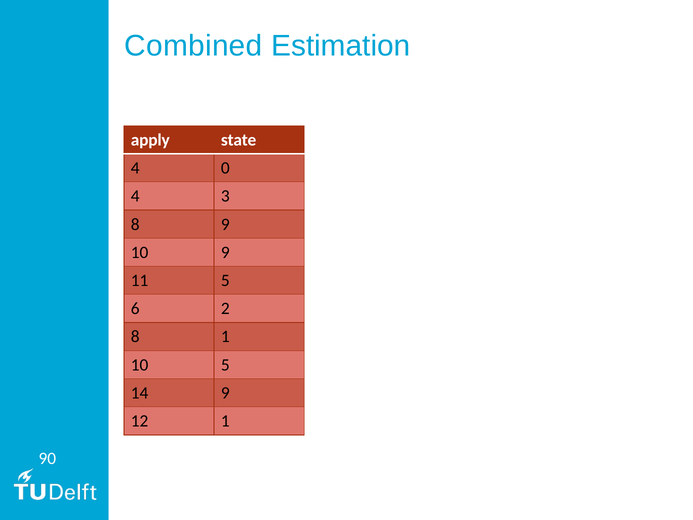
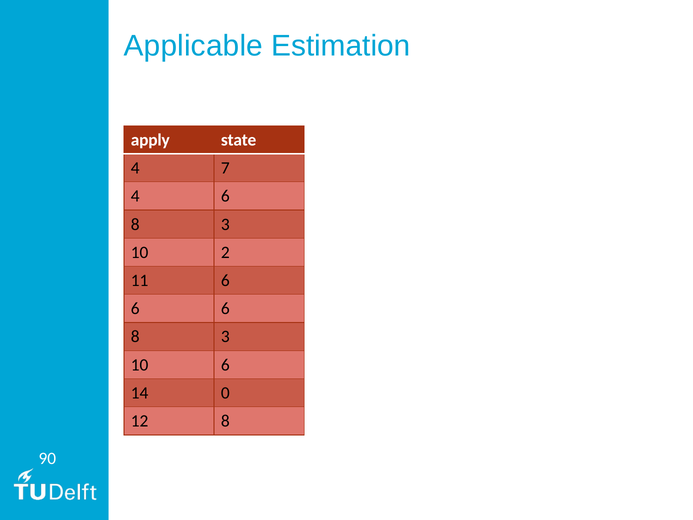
Combined: Combined -> Applicable (193, 46)
0: 0 -> 7 (225, 168)
4 3: 3 -> 6 (225, 196)
9: 9 -> 3 (225, 224)
10 9: 9 -> 2 (225, 252)
11 5: 5 -> 6 (225, 280)
2: 2 -> 6 (225, 308)
1: 1 -> 3 (225, 337)
10 5: 5 -> 6 (225, 365)
14 9: 9 -> 0 (225, 393)
12 1: 1 -> 8 (225, 421)
